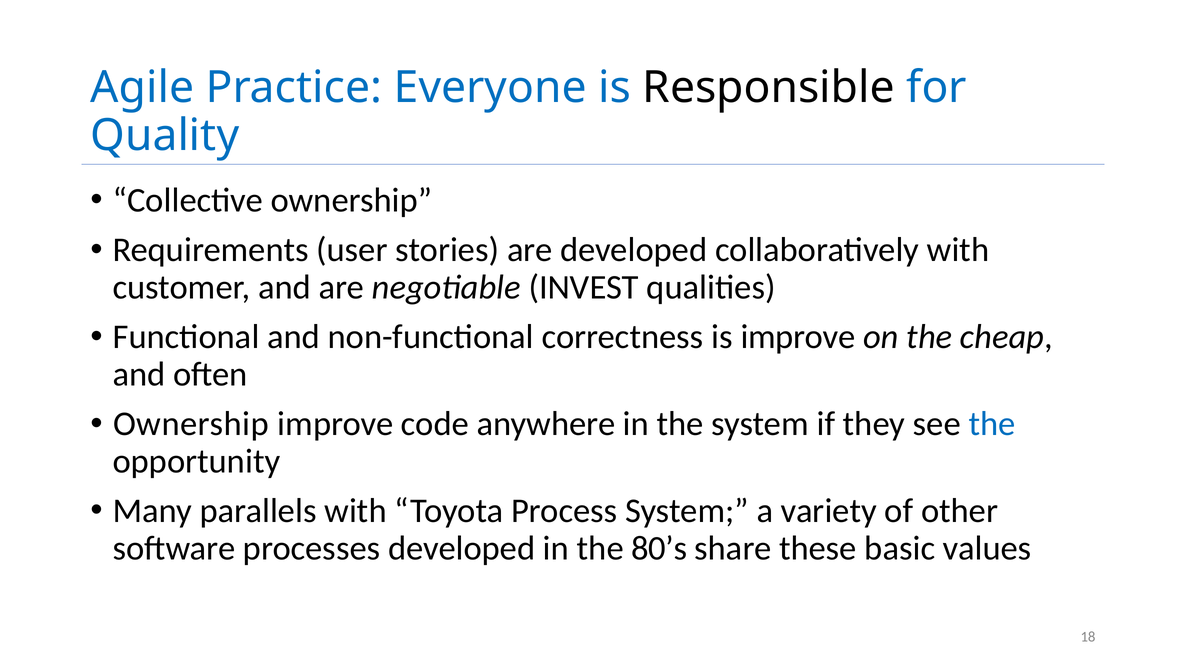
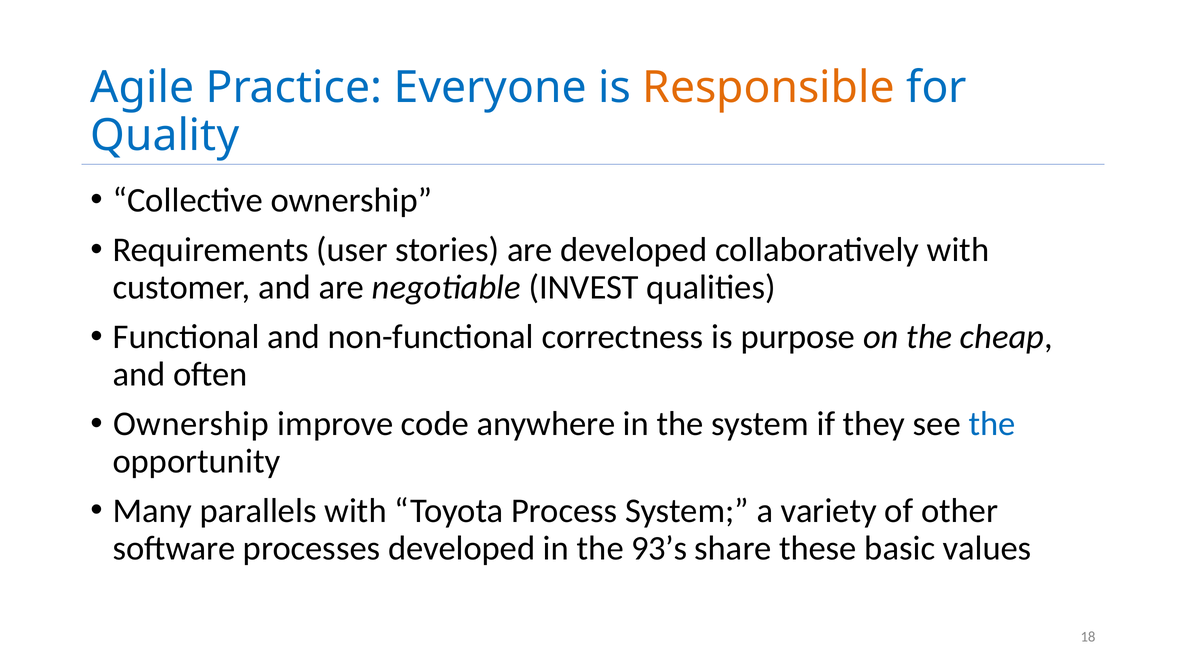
Responsible colour: black -> orange (769, 88)
is improve: improve -> purpose (798, 337)
80’s: 80’s -> 93’s (659, 548)
